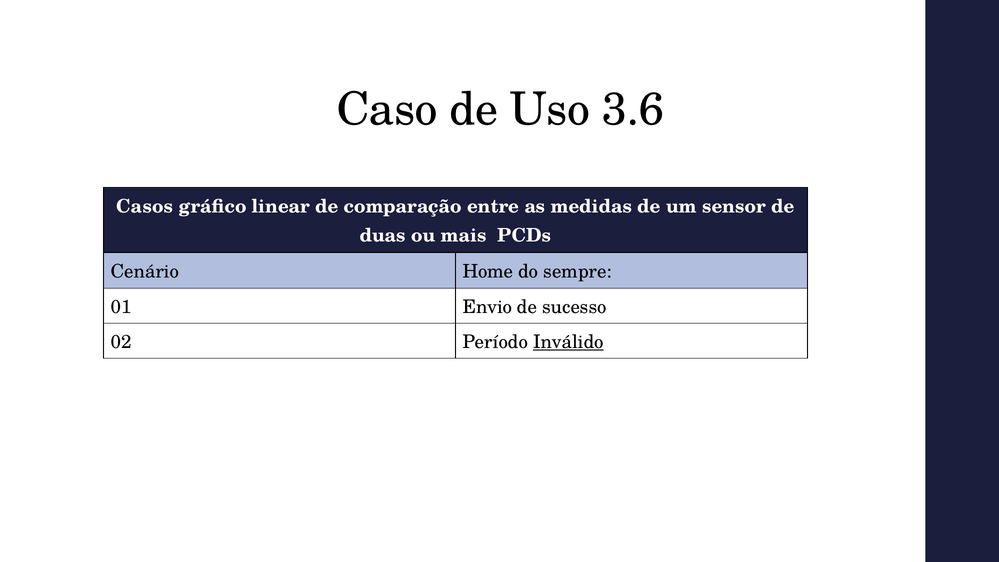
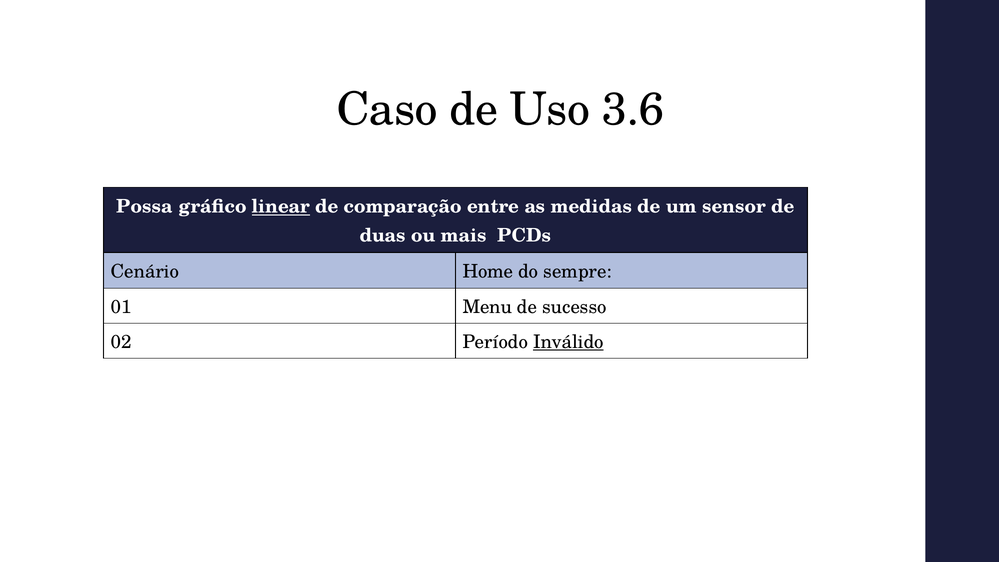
Casos: Casos -> Possa (145, 207)
linear underline: none -> present (281, 207)
Envio: Envio -> Menu (487, 307)
